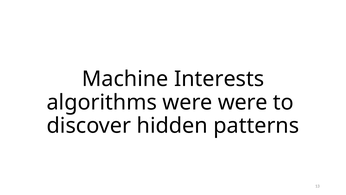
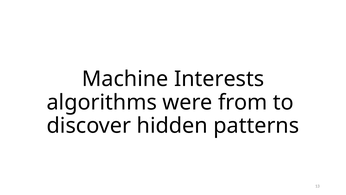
were were: were -> from (243, 102)
